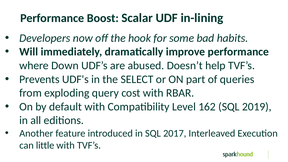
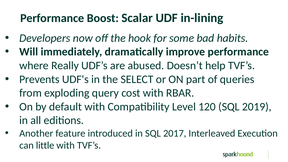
Down: Down -> Really (65, 66)
162: 162 -> 120 (207, 107)
